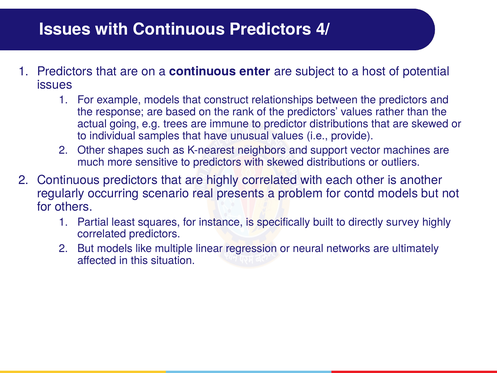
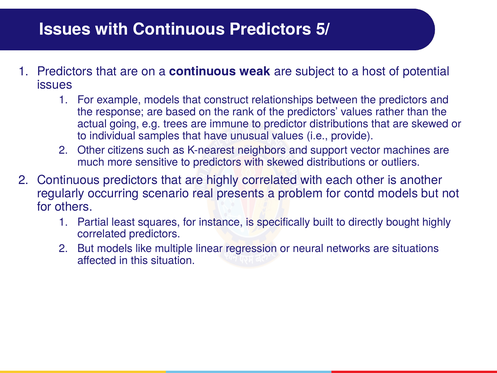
4/: 4/ -> 5/ (323, 29)
enter: enter -> weak (255, 71)
shapes: shapes -> citizens (126, 150)
survey: survey -> bought (403, 222)
ultimately: ultimately -> situations (415, 248)
